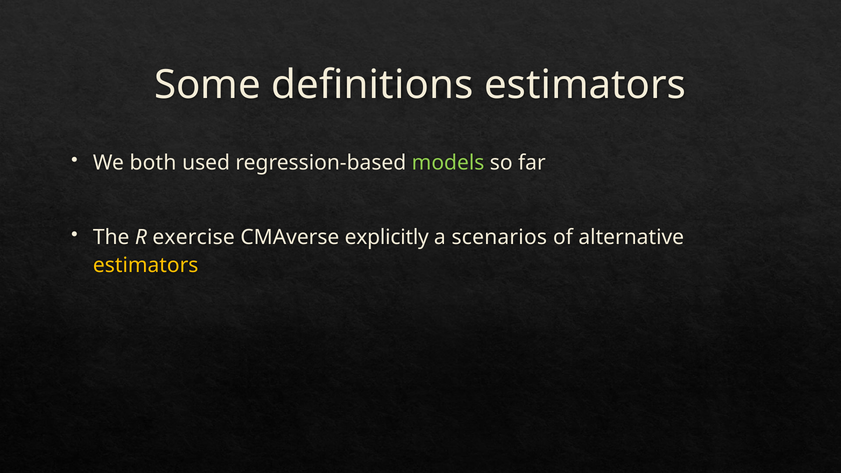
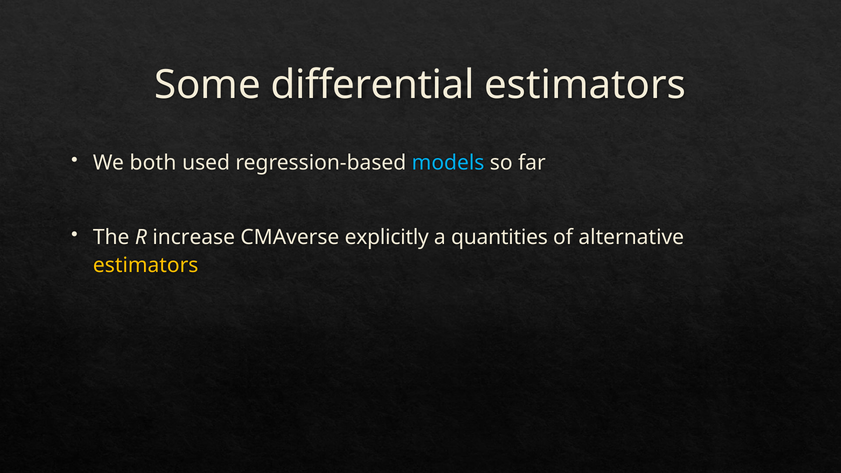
definitions: definitions -> differential (373, 85)
models colour: light green -> light blue (448, 163)
exercise: exercise -> increase (194, 237)
scenarios: scenarios -> quantities (500, 237)
